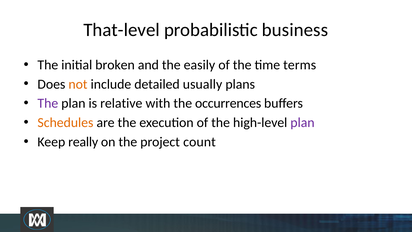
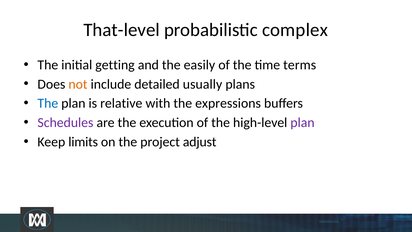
business: business -> complex (295, 30)
broken: broken -> getting (115, 65)
The colour: purple -> blue (48, 103)
occurrences: occurrences -> expressions (228, 103)
Schedules colour: orange -> purple (65, 123)
really: really -> limits (83, 142)
count: count -> adjust (200, 142)
